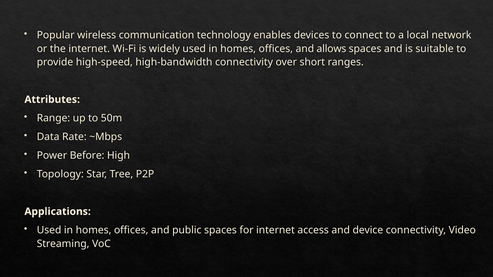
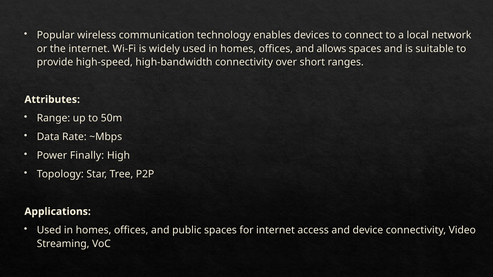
Before: Before -> Finally (87, 156)
